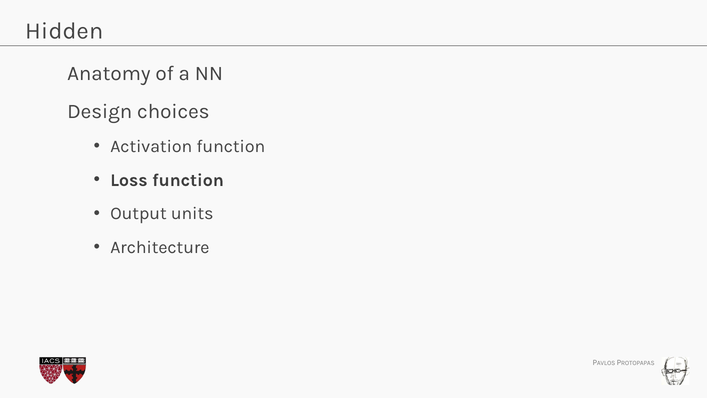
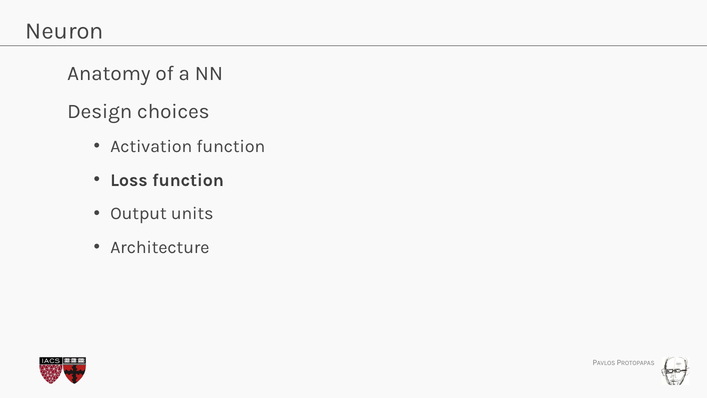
Hidden: Hidden -> Neuron (65, 31)
